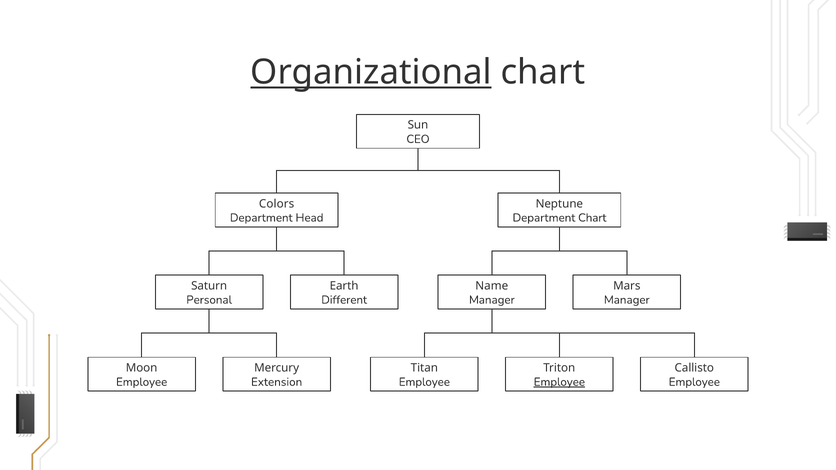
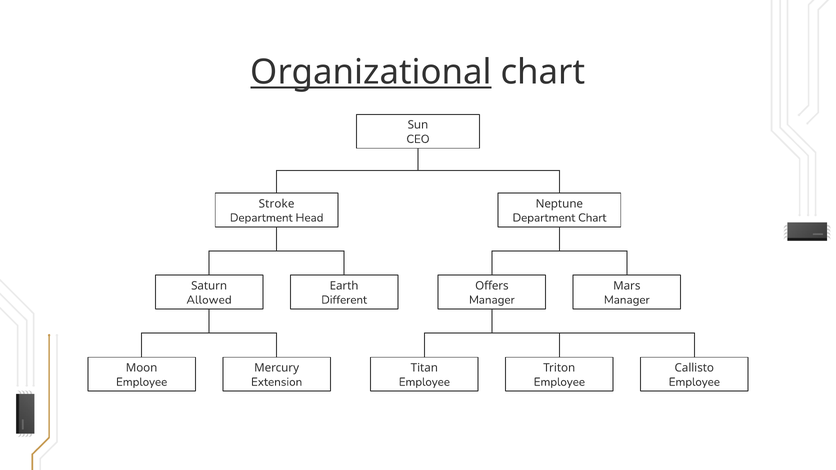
Colors: Colors -> Stroke (277, 204)
Name: Name -> Offers (492, 286)
Personal: Personal -> Allowed (209, 300)
Employee underline: present -> none (559, 382)
